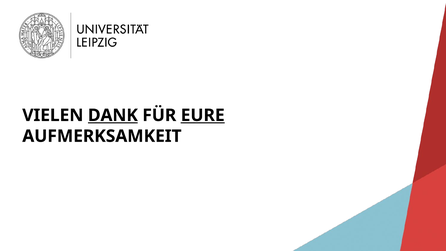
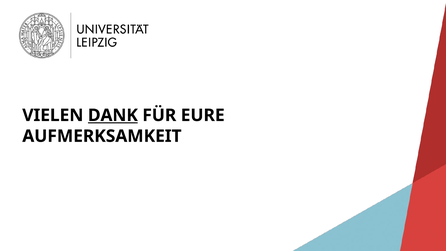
EURE underline: present -> none (203, 115)
